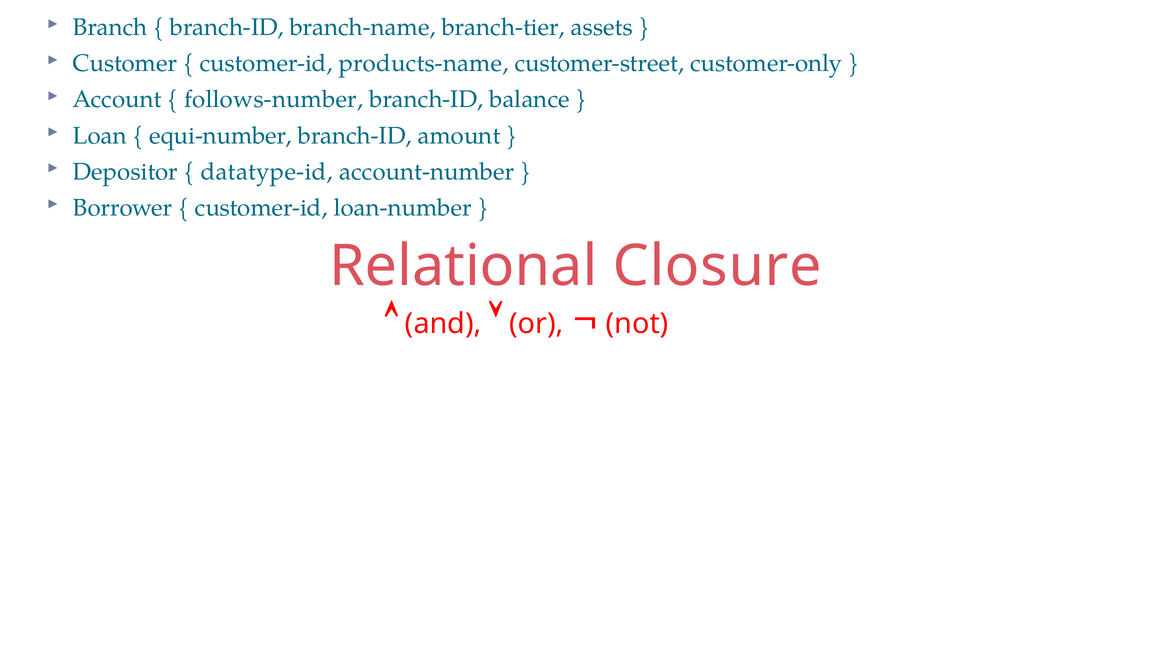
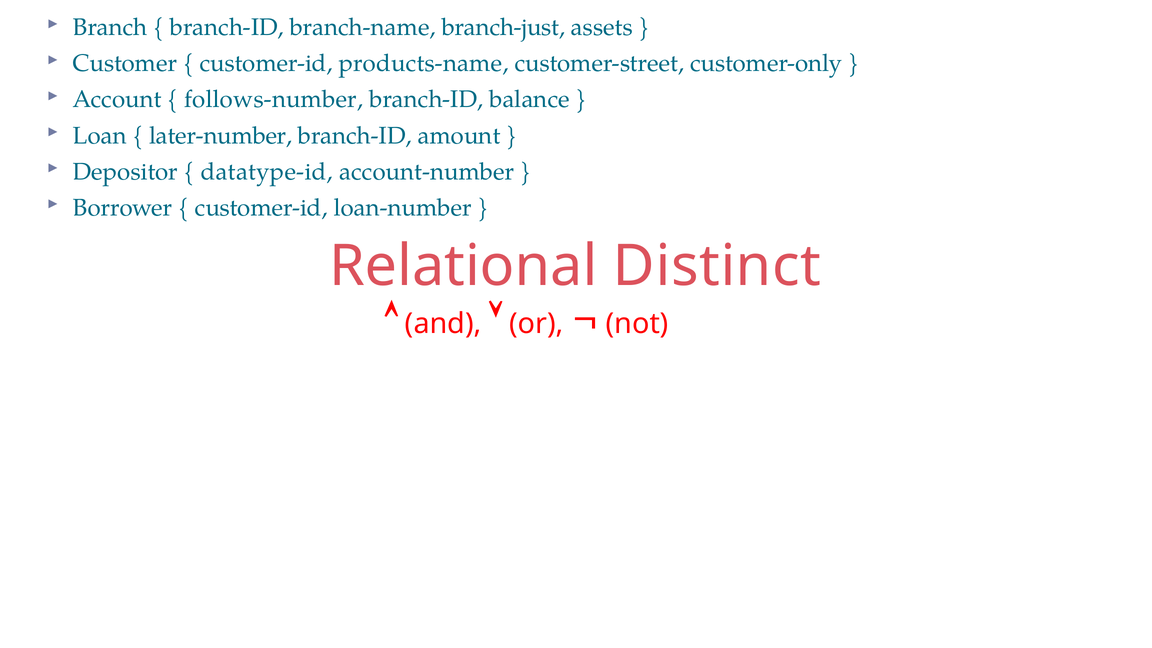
branch-tier: branch-tier -> branch-just (503, 28)
equi-number: equi-number -> later-number (221, 136)
Closure: Closure -> Distinct (717, 266)
